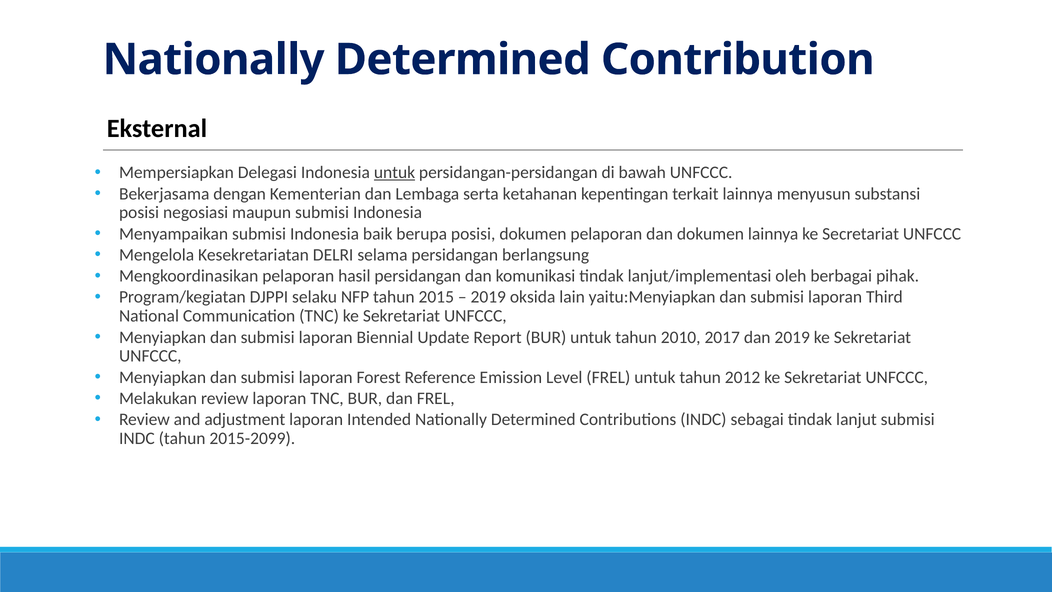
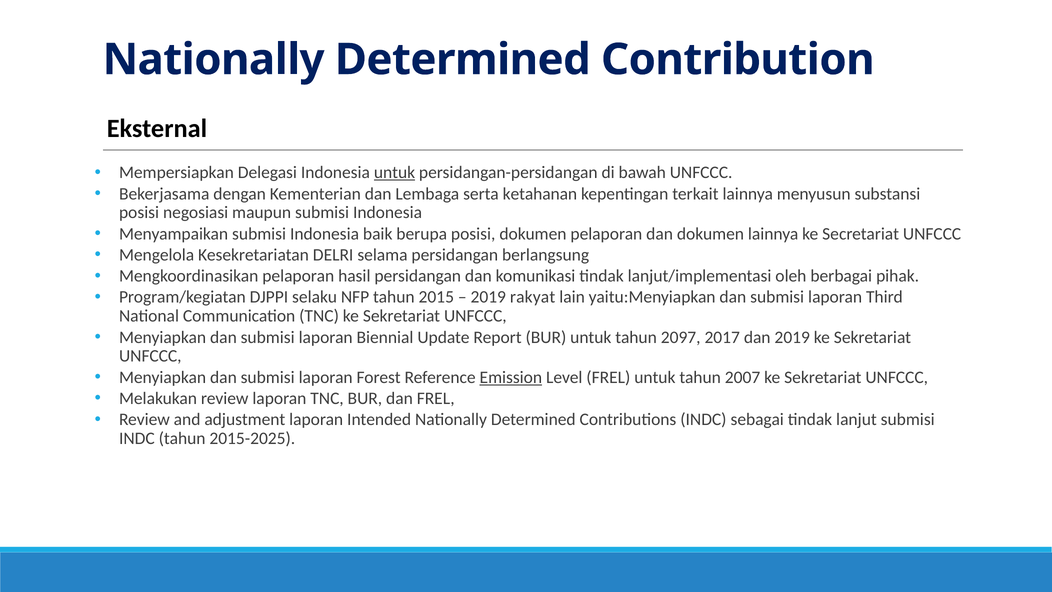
oksida: oksida -> rakyat (533, 297)
2010: 2010 -> 2097 (681, 337)
Emission underline: none -> present (511, 377)
2012: 2012 -> 2007 (743, 377)
2015-2099: 2015-2099 -> 2015-2025 (252, 438)
